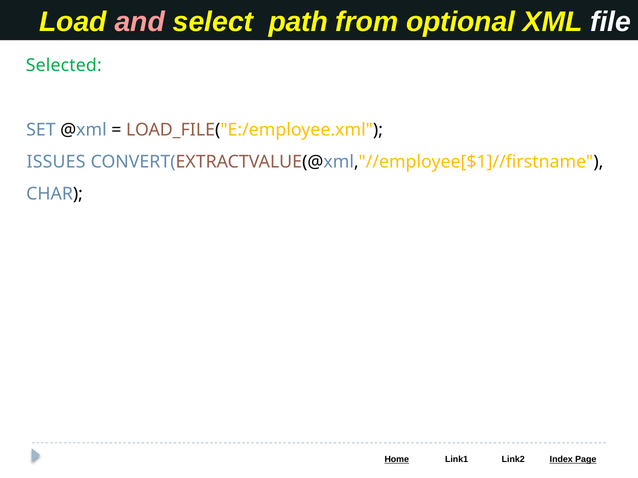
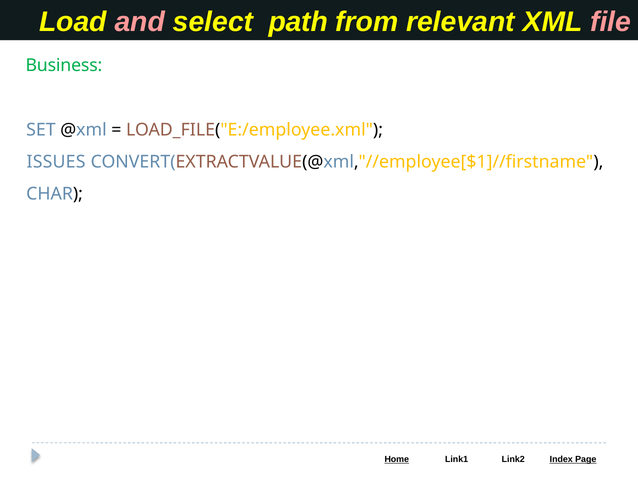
optional: optional -> relevant (460, 22)
file colour: white -> pink (611, 22)
Selected: Selected -> Business (64, 65)
